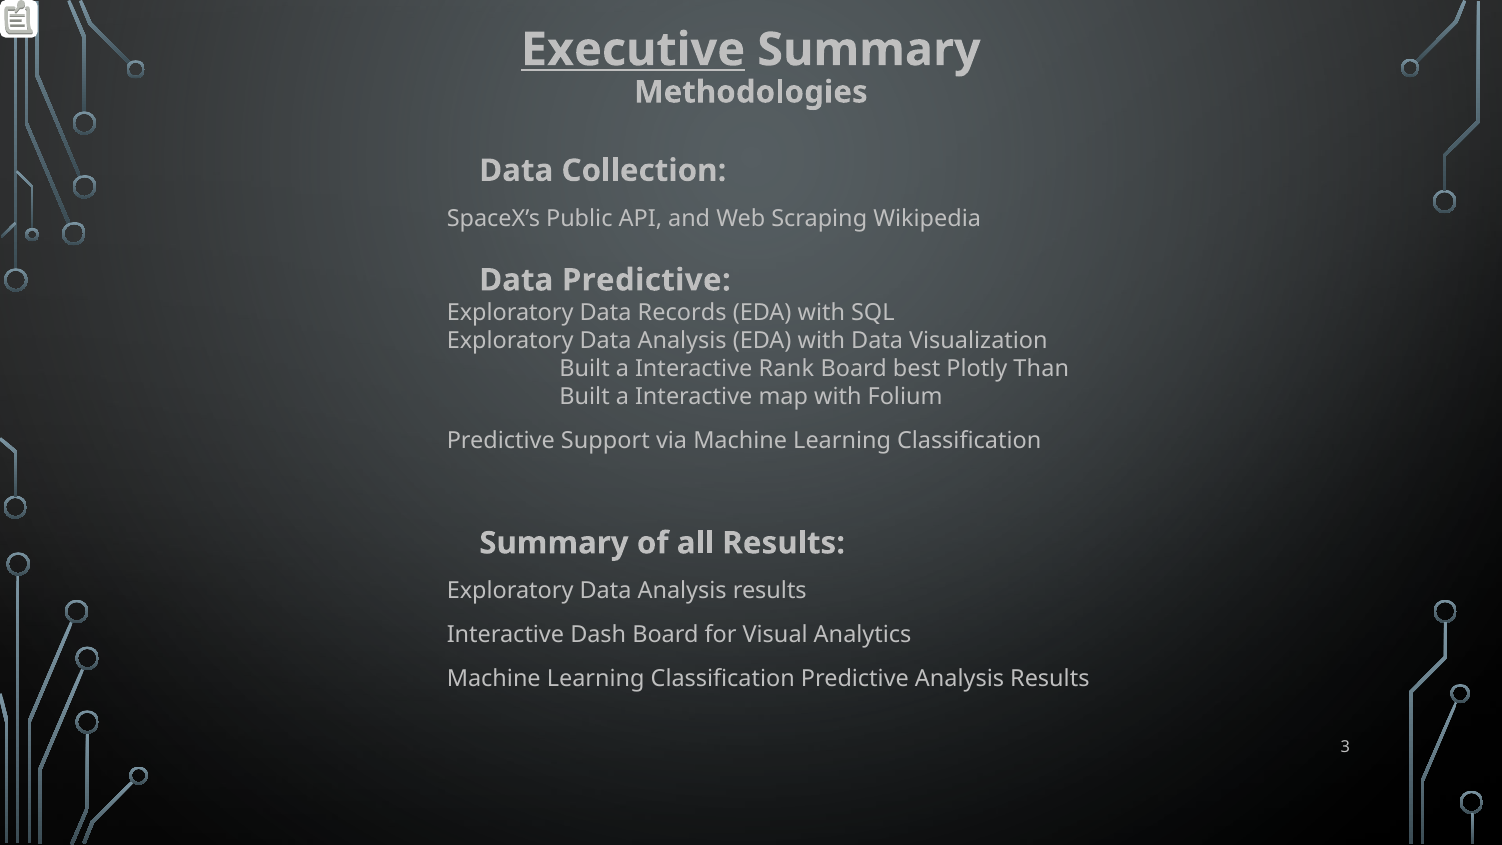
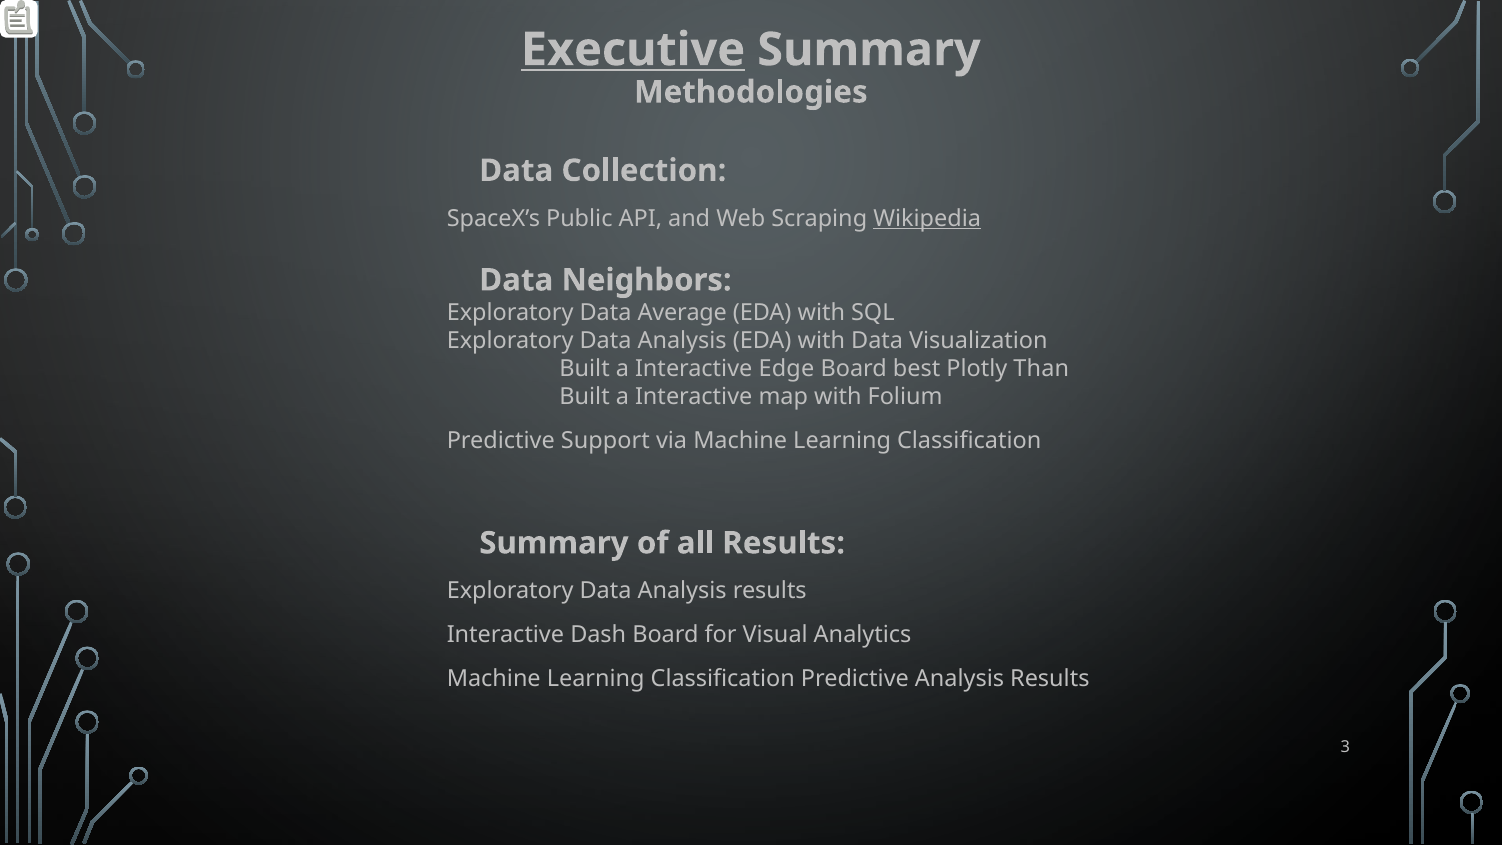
Wikipedia underline: none -> present (927, 219)
Data Predictive: Predictive -> Neighbors (647, 280)
Records: Records -> Average (682, 312)
Rank: Rank -> Edge (786, 369)
